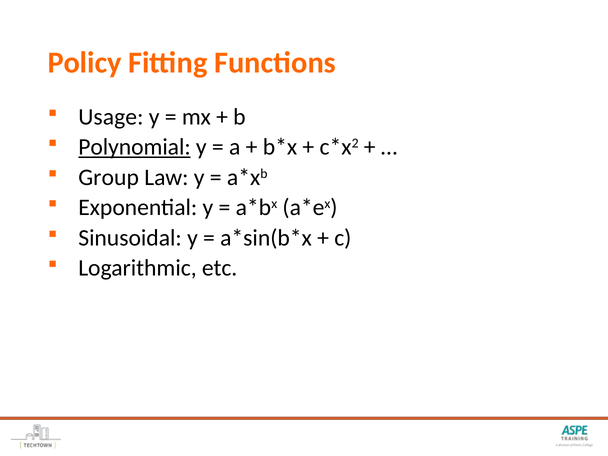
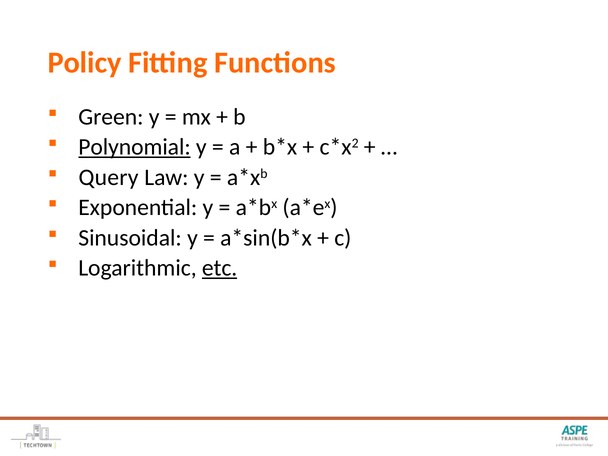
Usage: Usage -> Green (111, 117)
Group: Group -> Query (109, 177)
etc underline: none -> present (220, 268)
